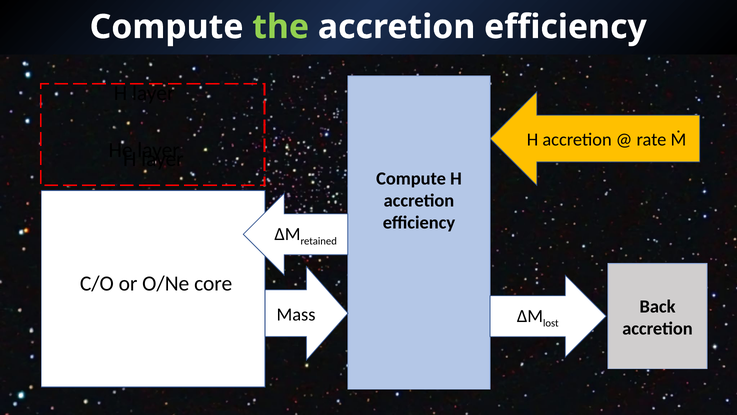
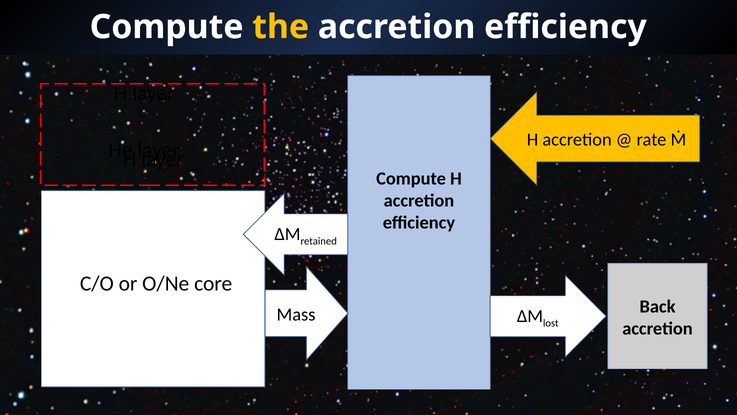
the colour: light green -> yellow (281, 27)
